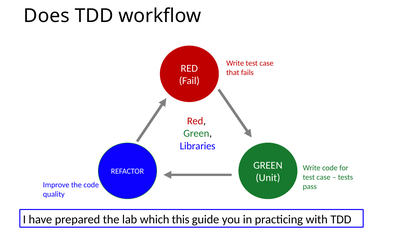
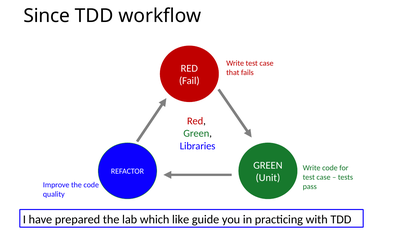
Does: Does -> Since (47, 16)
this: this -> like (181, 219)
